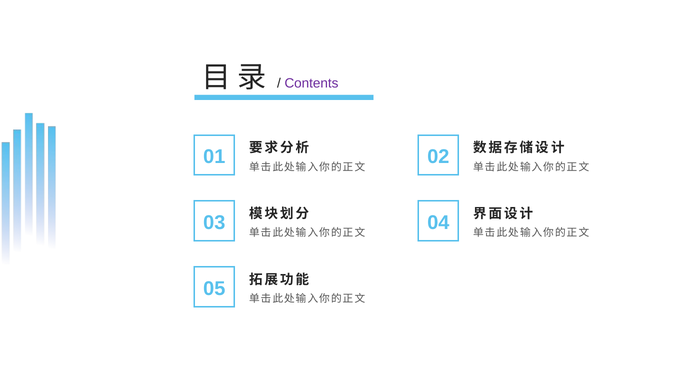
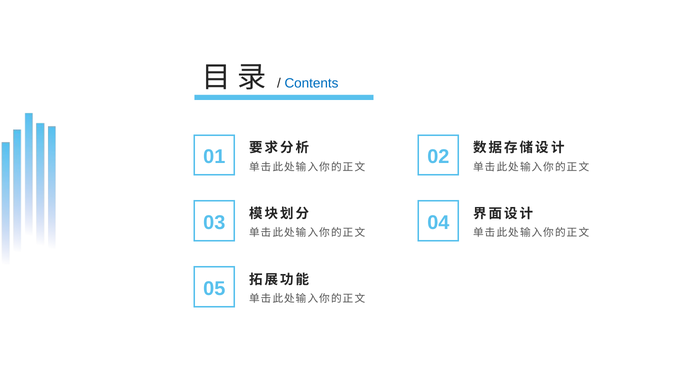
Contents colour: purple -> blue (311, 83)
